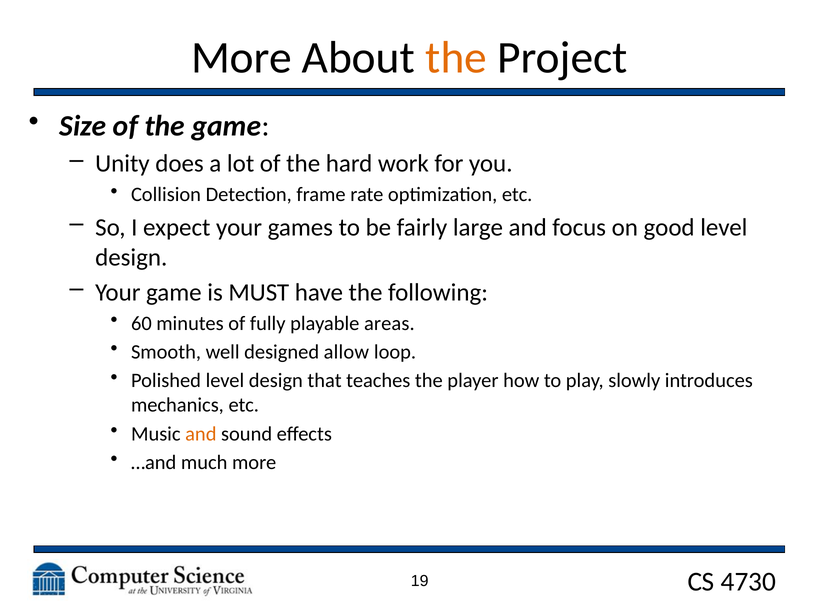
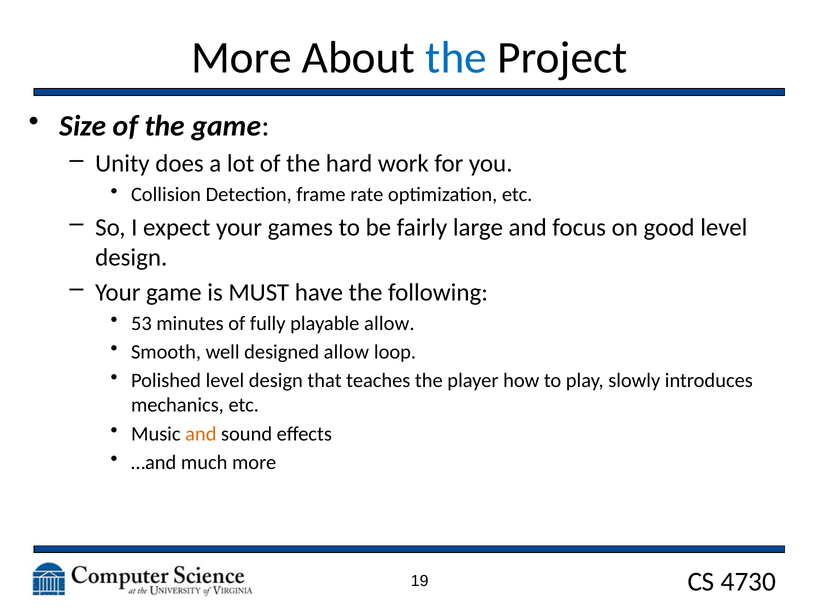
the colour: orange -> blue (456, 58)
60: 60 -> 53 (141, 323)
playable areas: areas -> allow (389, 323)
